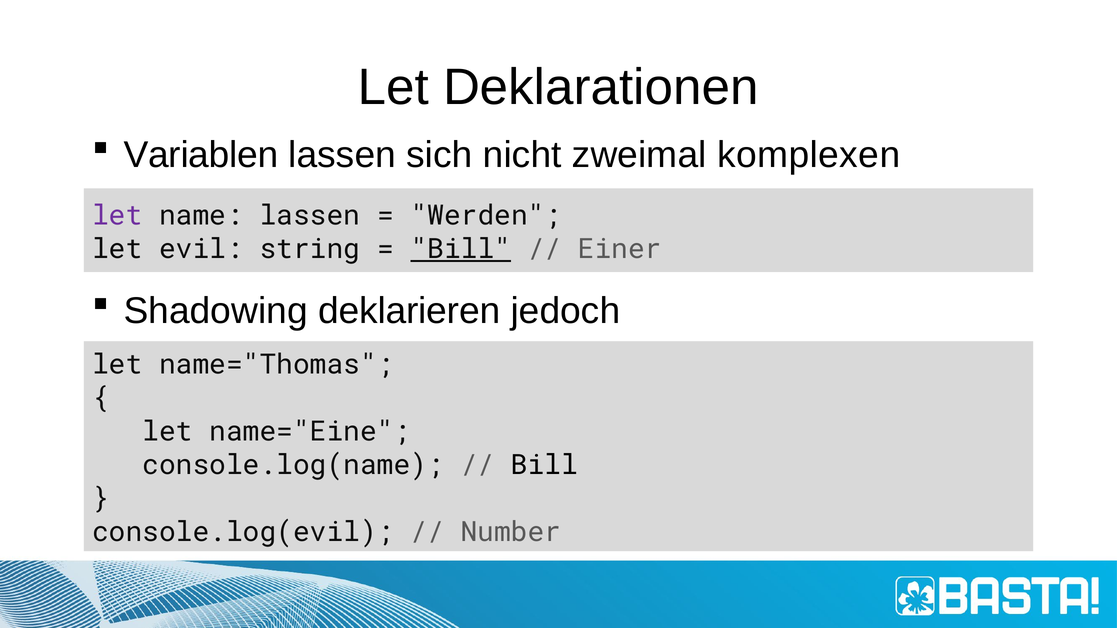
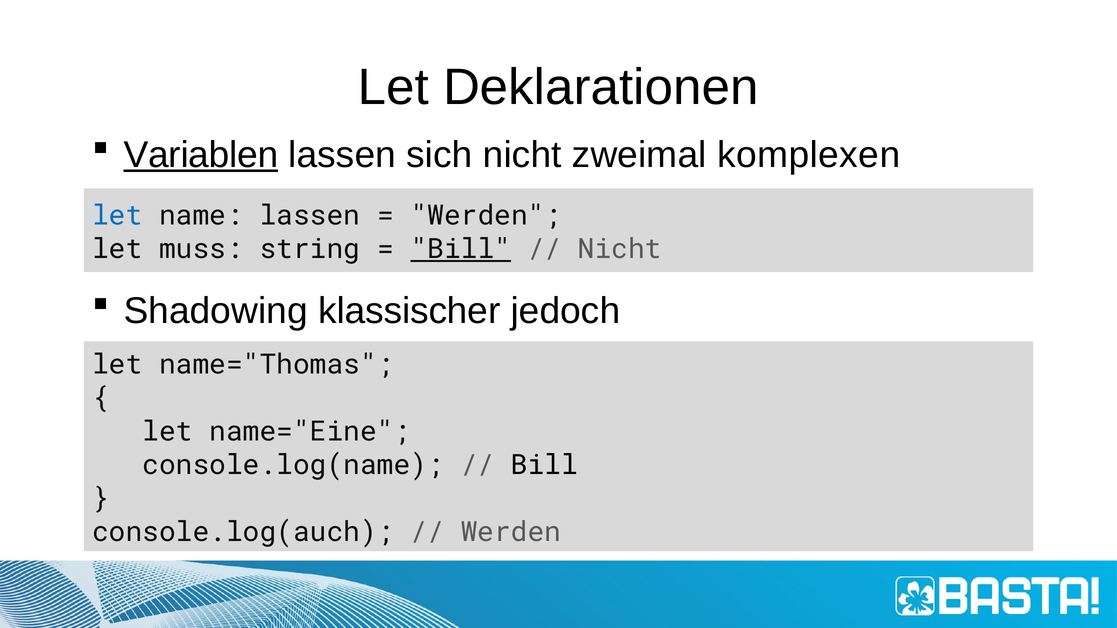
Variablen underline: none -> present (201, 155)
let colour: purple -> blue (117, 216)
evil: evil -> muss (201, 249)
Einer: Einer -> Nicht (620, 249)
deklarieren: deklarieren -> klassischer (409, 311)
console.log(evil: console.log(evil -> console.log(auch (243, 532)
Number: Number -> Werden (511, 532)
